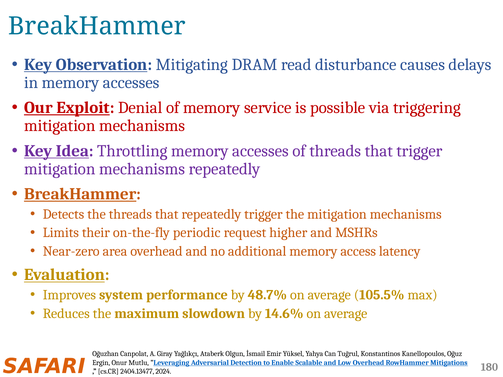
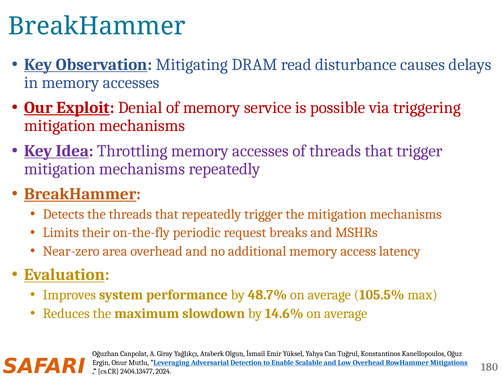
higher: higher -> breaks (288, 233)
